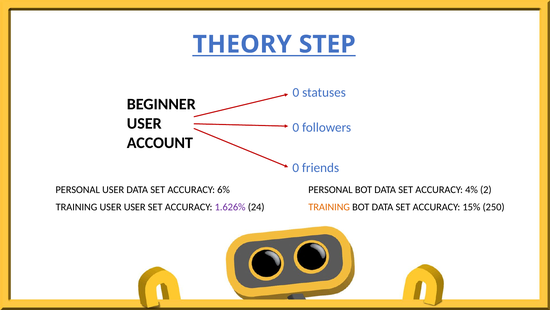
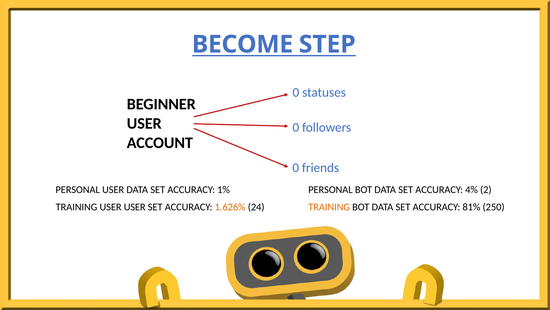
THEORY: THEORY -> BECOME (242, 44)
6%: 6% -> 1% (224, 189)
1.626% colour: purple -> orange (230, 207)
15%: 15% -> 81% (471, 207)
